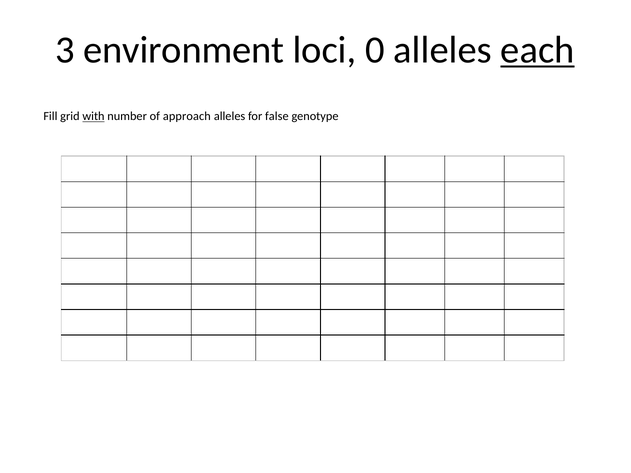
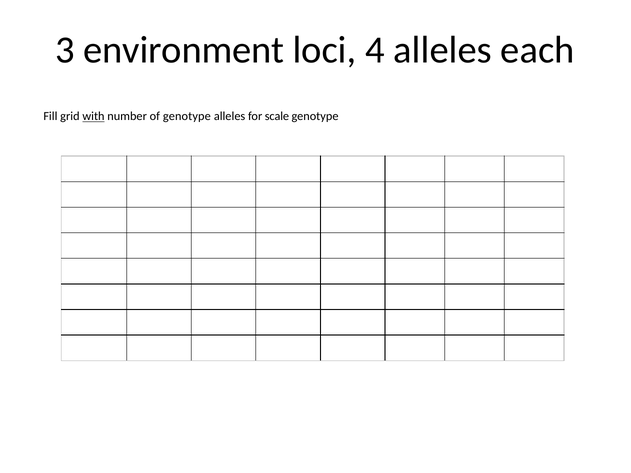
0: 0 -> 4 (375, 50)
each underline: present -> none (538, 50)
of approach: approach -> genotype (187, 116)
false: false -> scale (277, 116)
